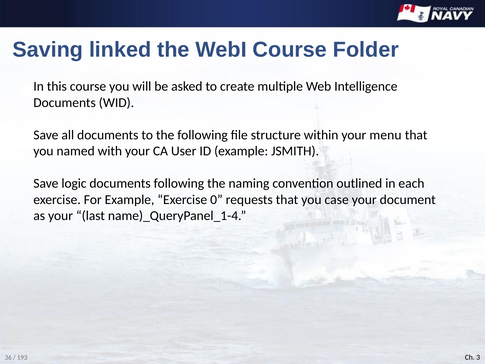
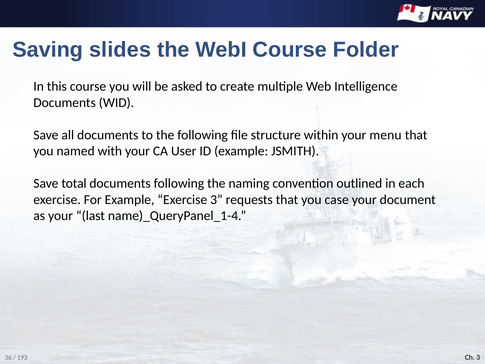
linked: linked -> slides (120, 50)
logic: logic -> total (74, 183)
Exercise 0: 0 -> 3 (216, 200)
